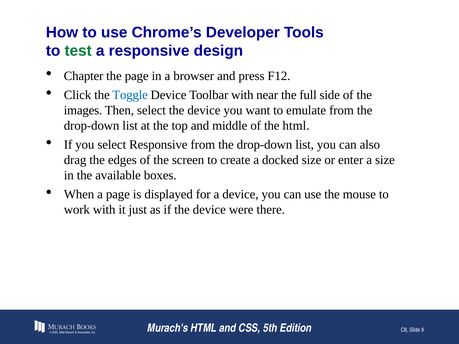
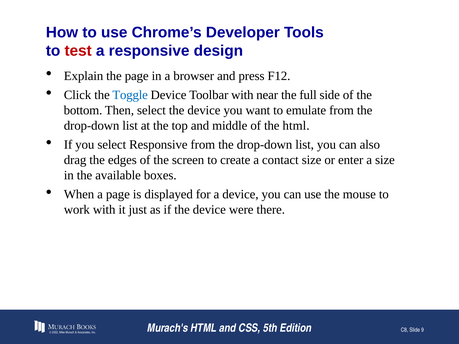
test colour: green -> red (78, 51)
Chapter: Chapter -> Explain (84, 76)
images: images -> bottom (83, 110)
docked: docked -> contact (280, 160)
